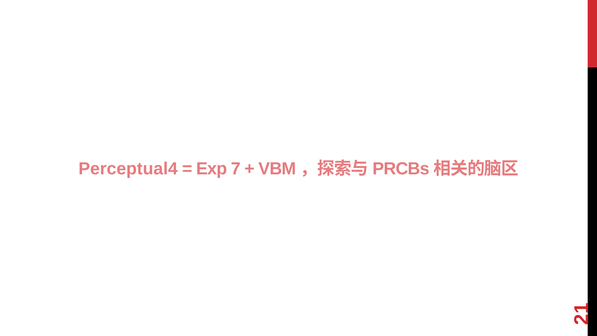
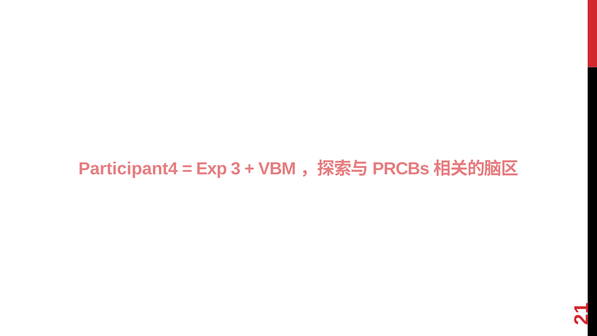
Perceptual4: Perceptual4 -> Participant4 (128, 169)
7: 7 -> 3 (236, 169)
